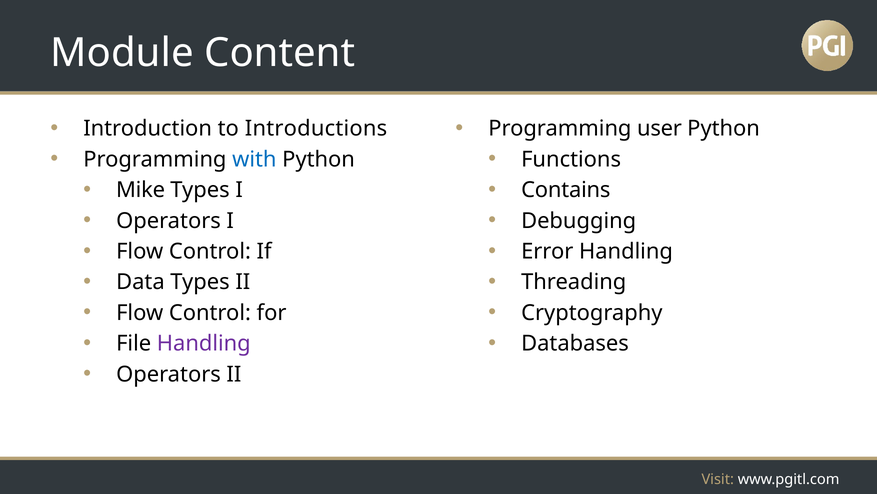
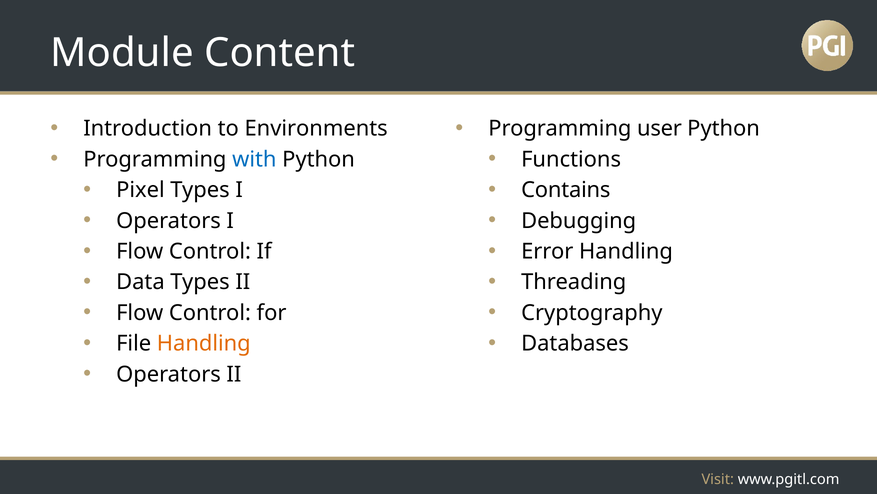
Introductions: Introductions -> Environments (316, 128)
Mike: Mike -> Pixel (140, 190)
Handling colour: purple -> orange (204, 343)
